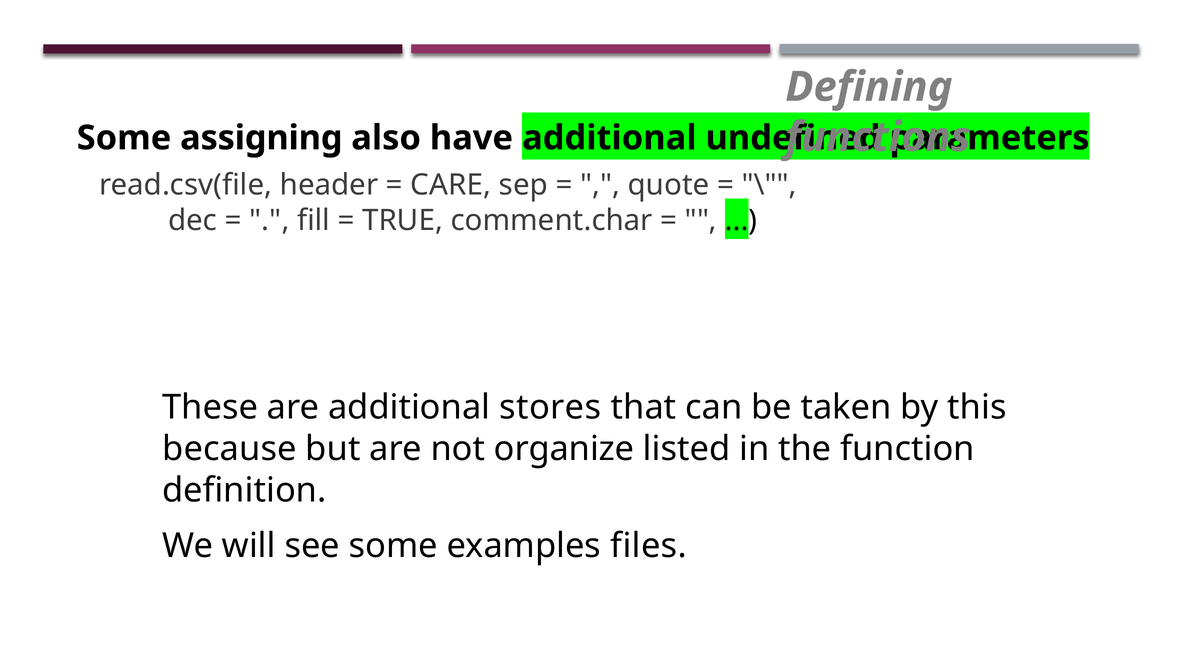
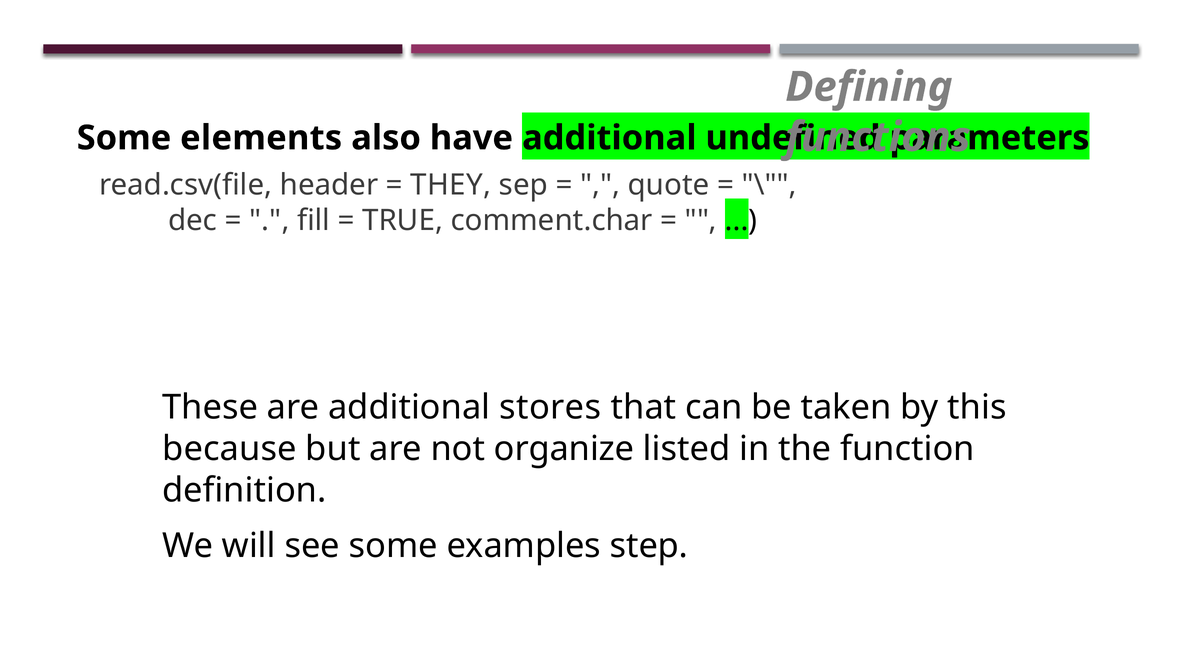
assigning: assigning -> elements (261, 138)
CARE: CARE -> THEY (451, 185)
files: files -> step (649, 546)
